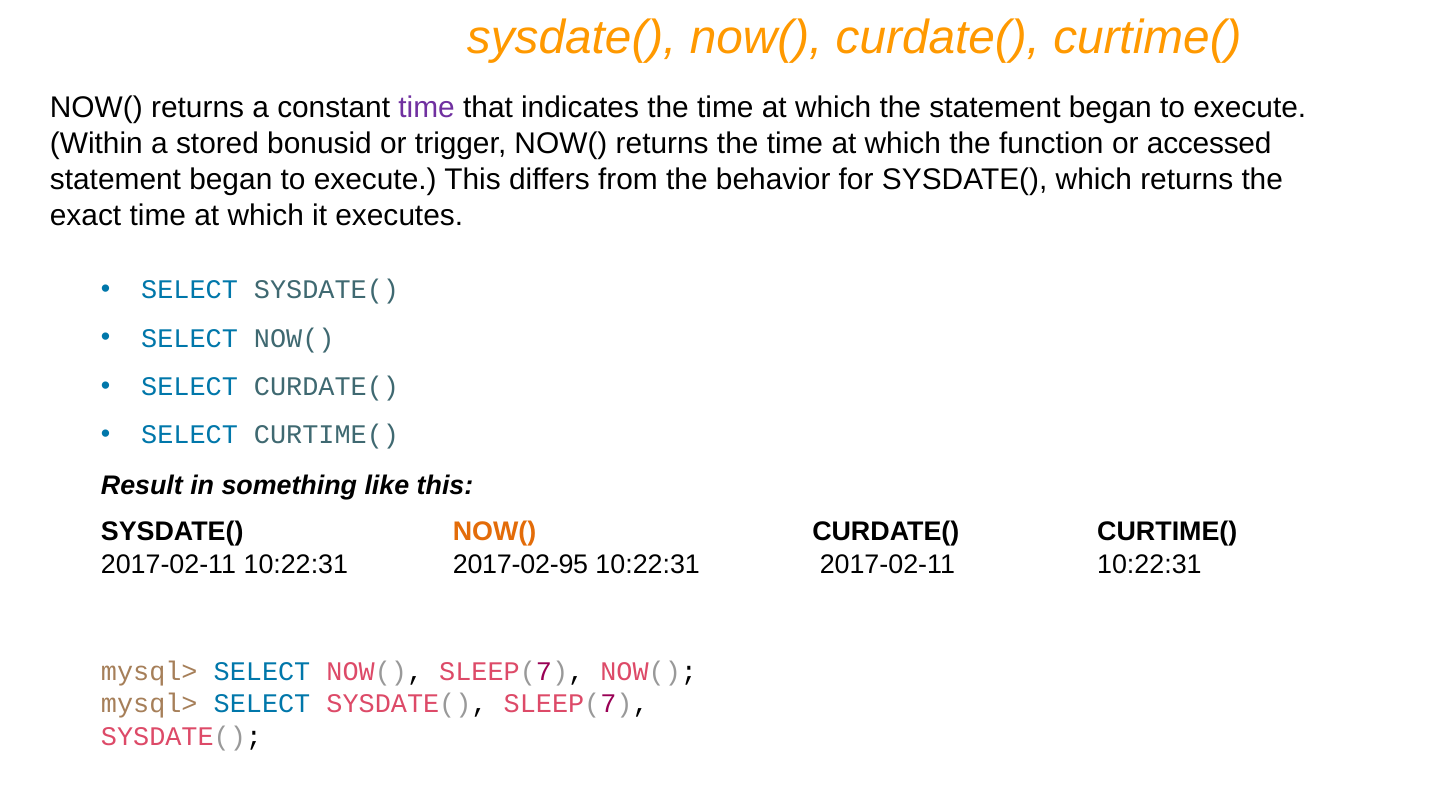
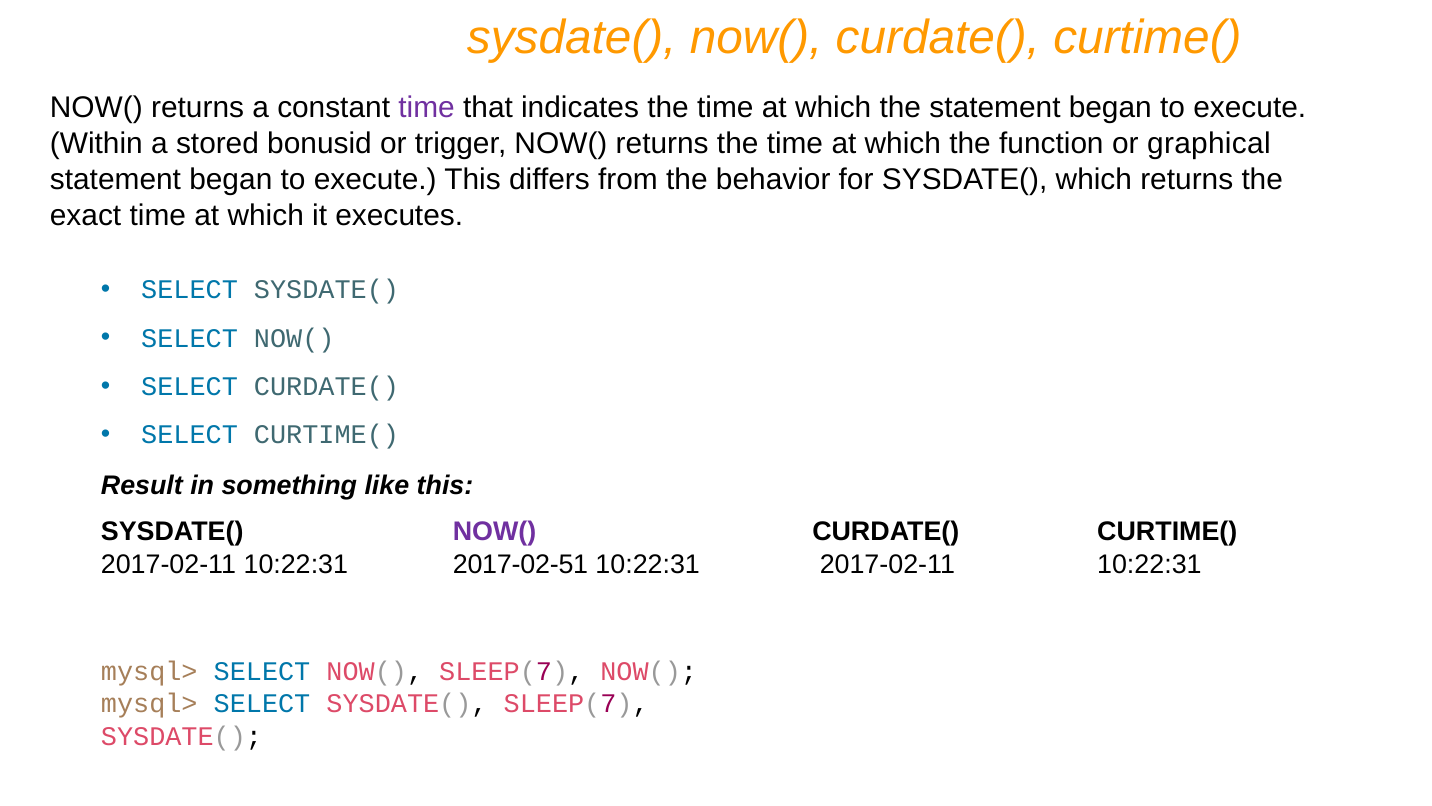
accessed: accessed -> graphical (1209, 144)
NOW( colour: orange -> purple (495, 532)
2017-02-95: 2017-02-95 -> 2017-02-51 (520, 564)
